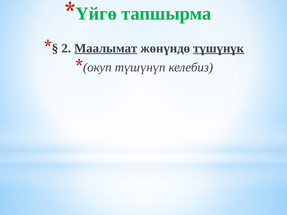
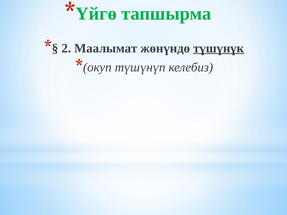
Маалымат underline: present -> none (106, 48)
